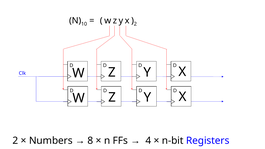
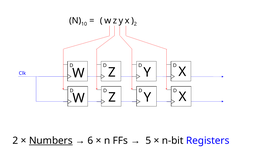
Numbers underline: none -> present (51, 141)
8: 8 -> 6 (90, 141)
4: 4 -> 5 (148, 141)
